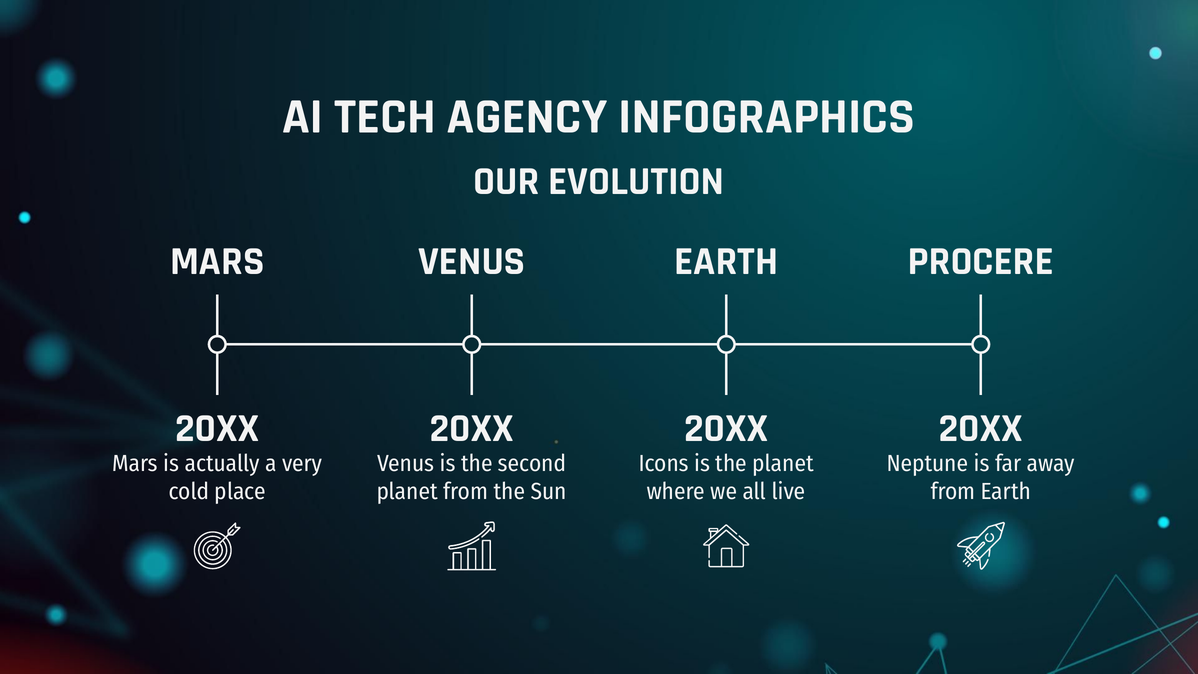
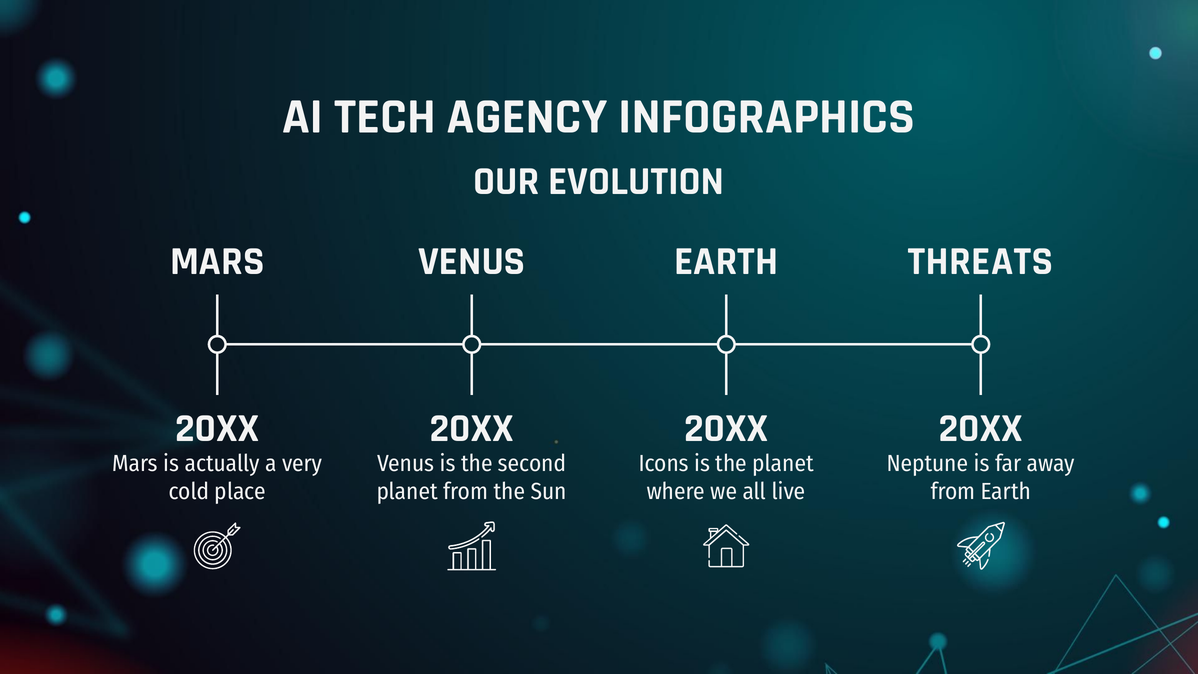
PROCERE: PROCERE -> THREATS (981, 261)
